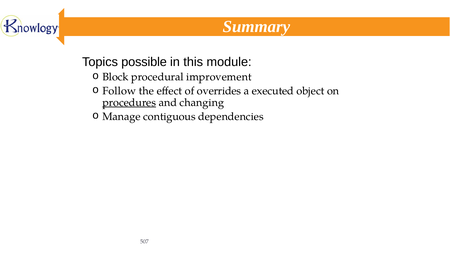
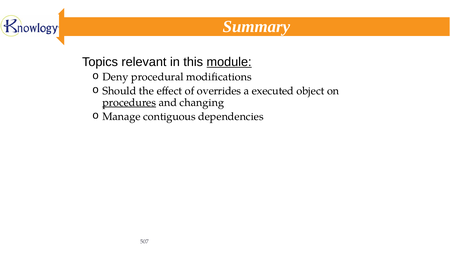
possible: possible -> relevant (144, 62)
module underline: none -> present (229, 62)
Block: Block -> Deny (115, 77)
improvement: improvement -> modifications (219, 77)
Follow: Follow -> Should (119, 91)
